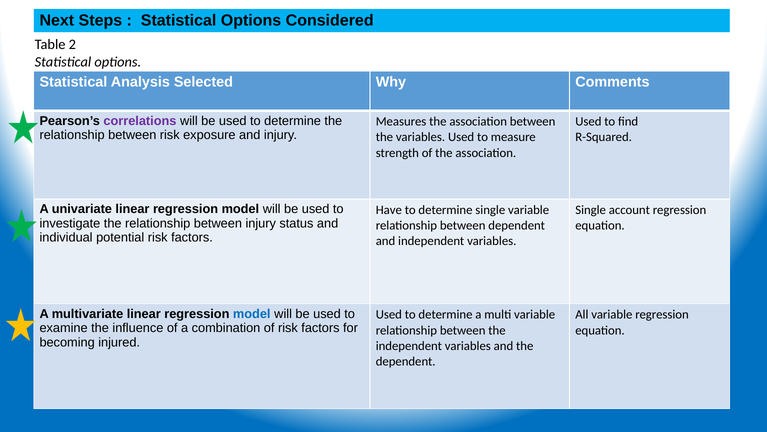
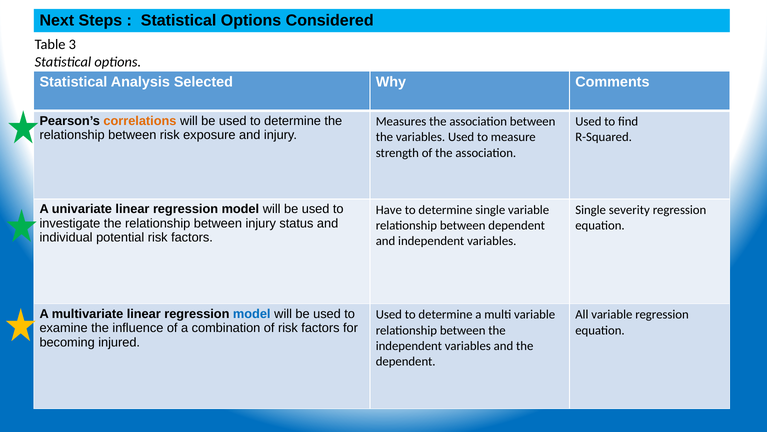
2: 2 -> 3 (72, 45)
correlations colour: purple -> orange (140, 121)
account: account -> severity (629, 210)
